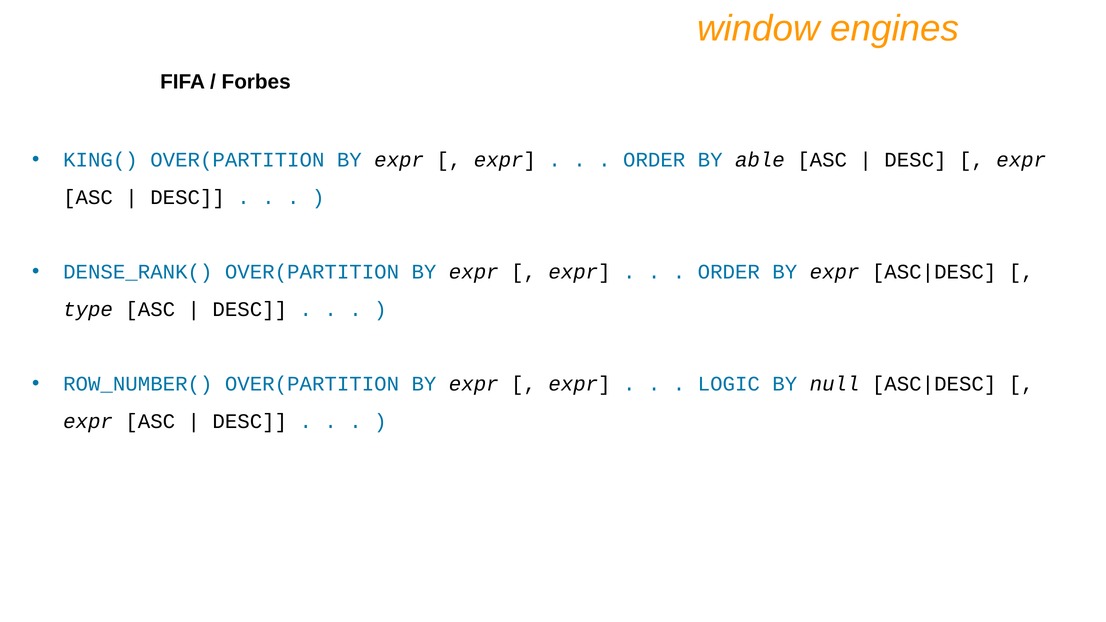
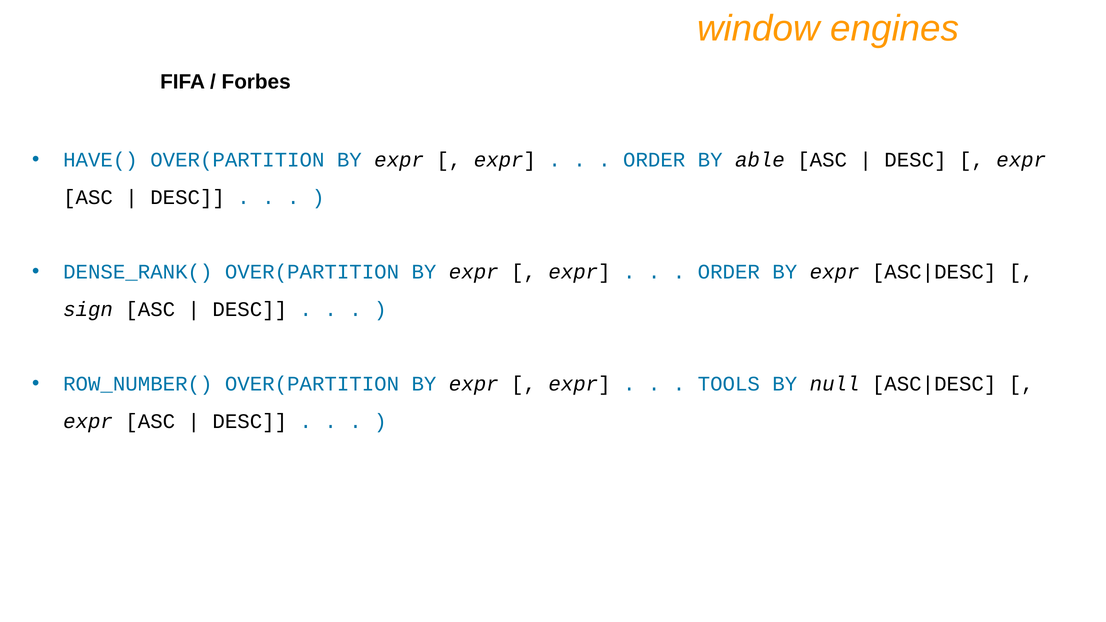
KING(: KING( -> HAVE( (100, 160)
type: type -> sign (88, 309)
LOGIC: LOGIC -> TOOLS (729, 384)
